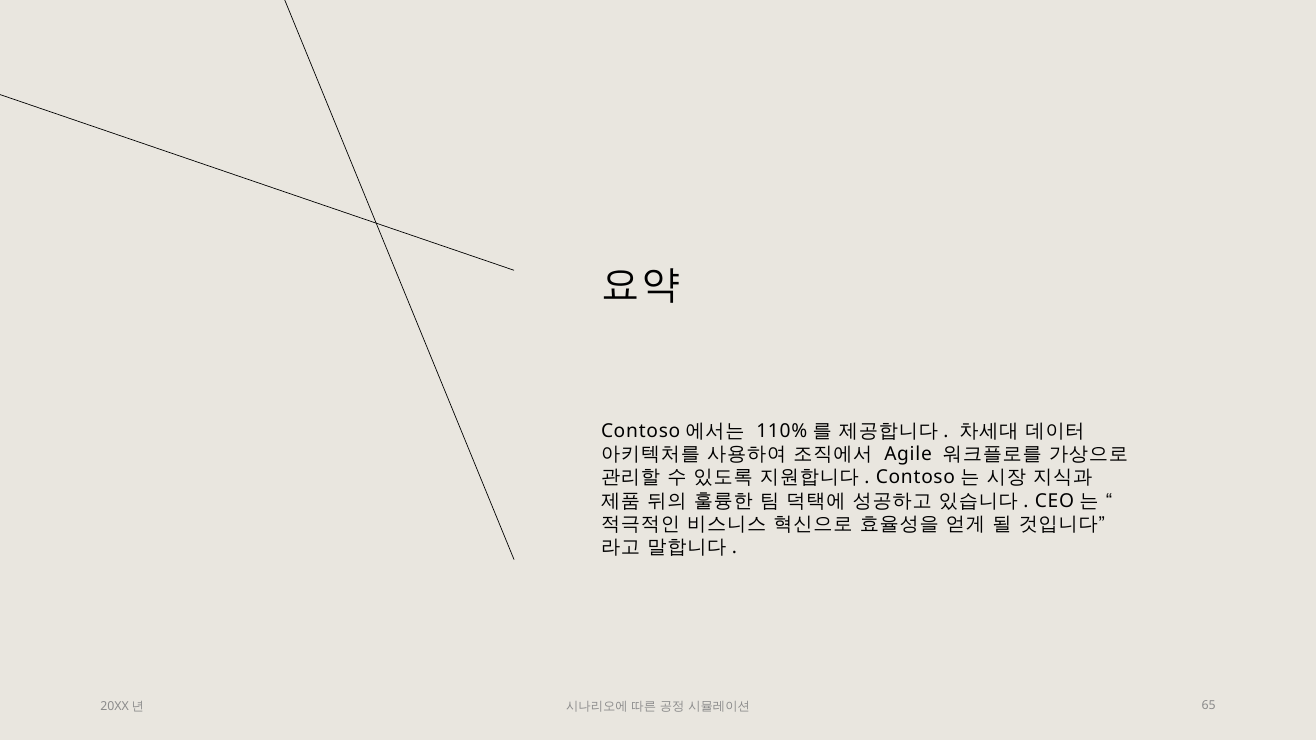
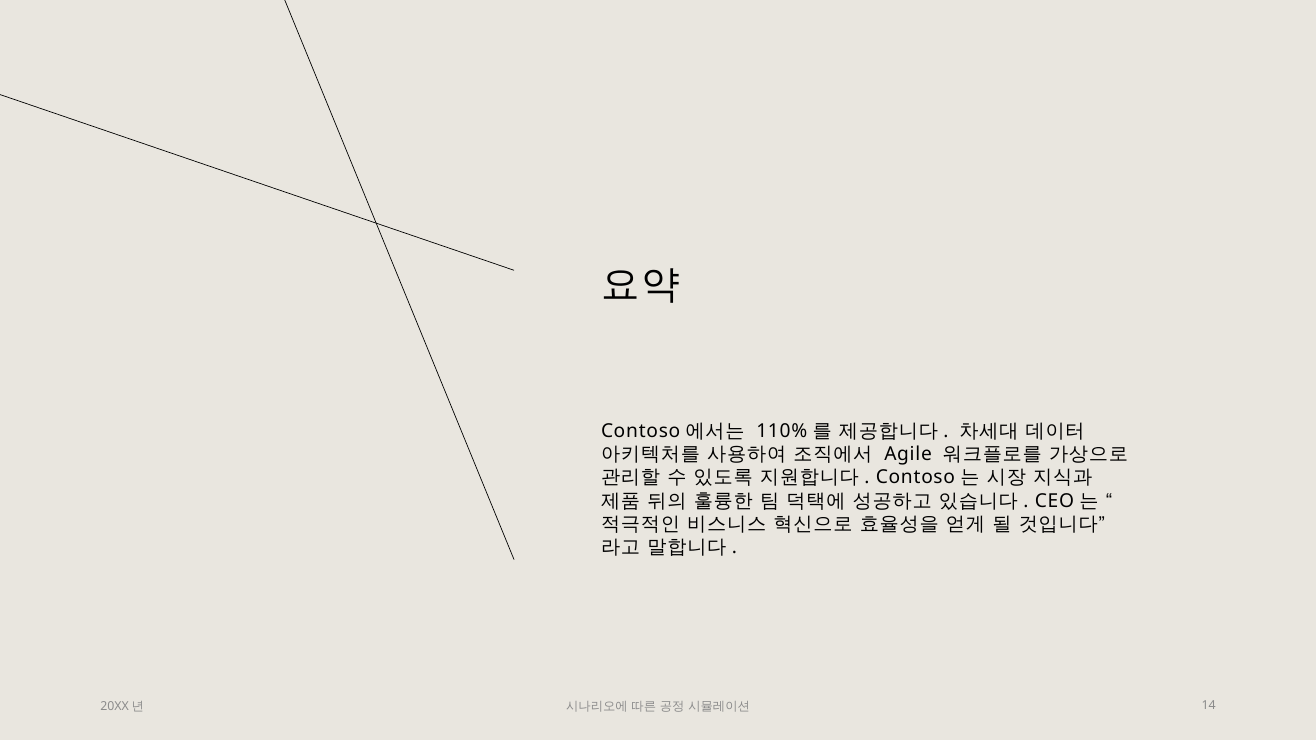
65: 65 -> 14 (1209, 706)
